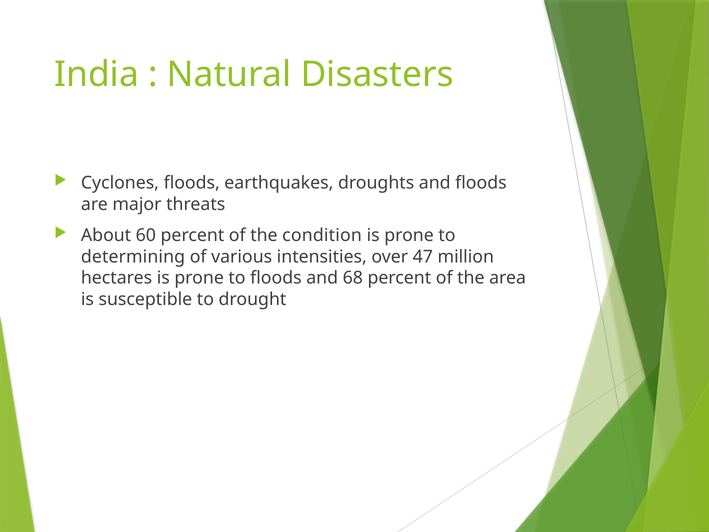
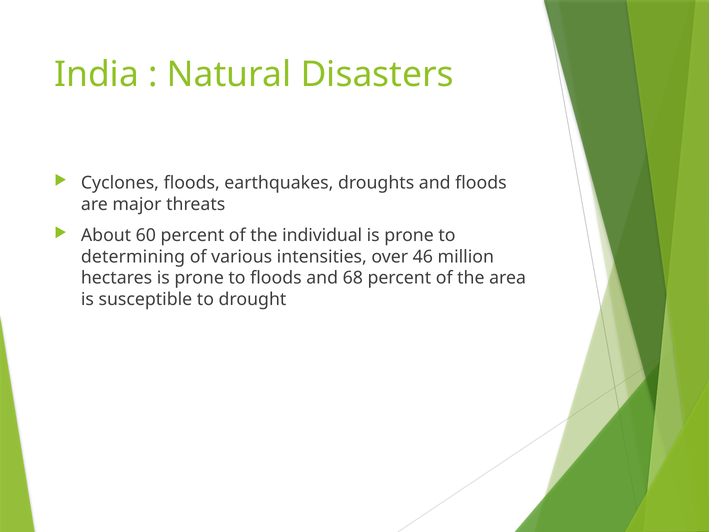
condition: condition -> individual (322, 235)
47: 47 -> 46 (423, 257)
